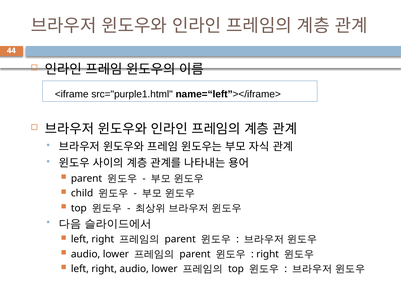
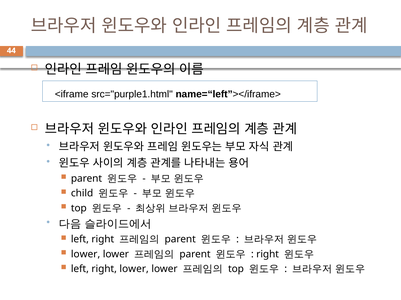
audio: audio -> lower (86, 255)
right audio: audio -> lower (134, 270)
